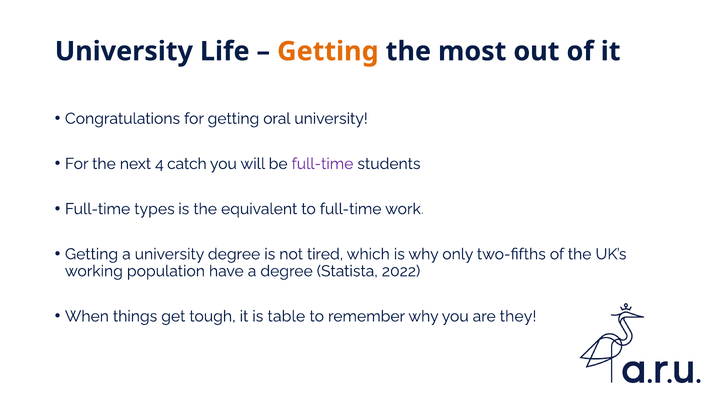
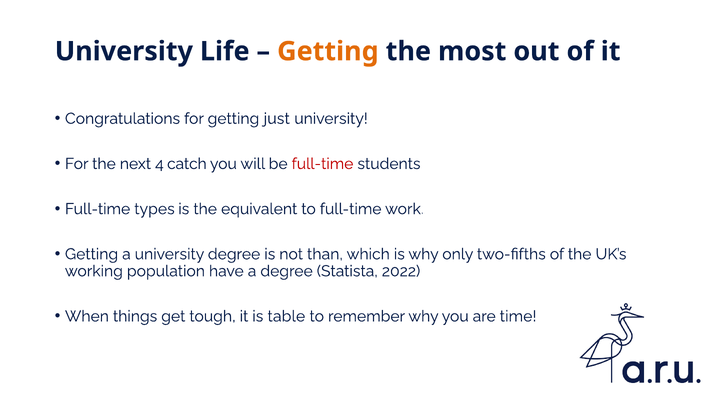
oral: oral -> just (277, 119)
full-time colour: purple -> red (322, 164)
tired: tired -> than (325, 254)
they: they -> time (518, 317)
